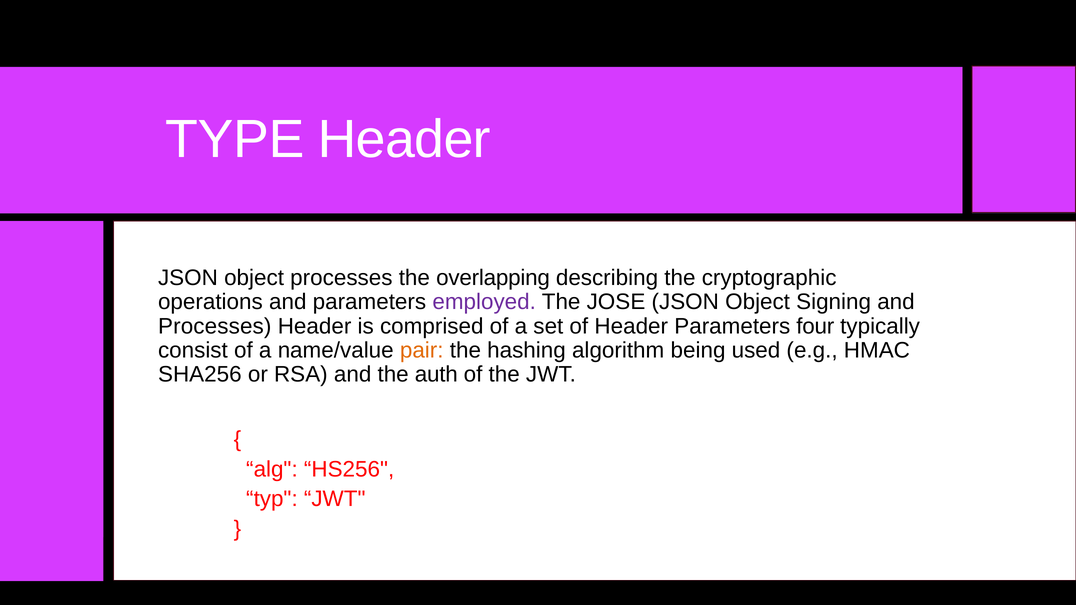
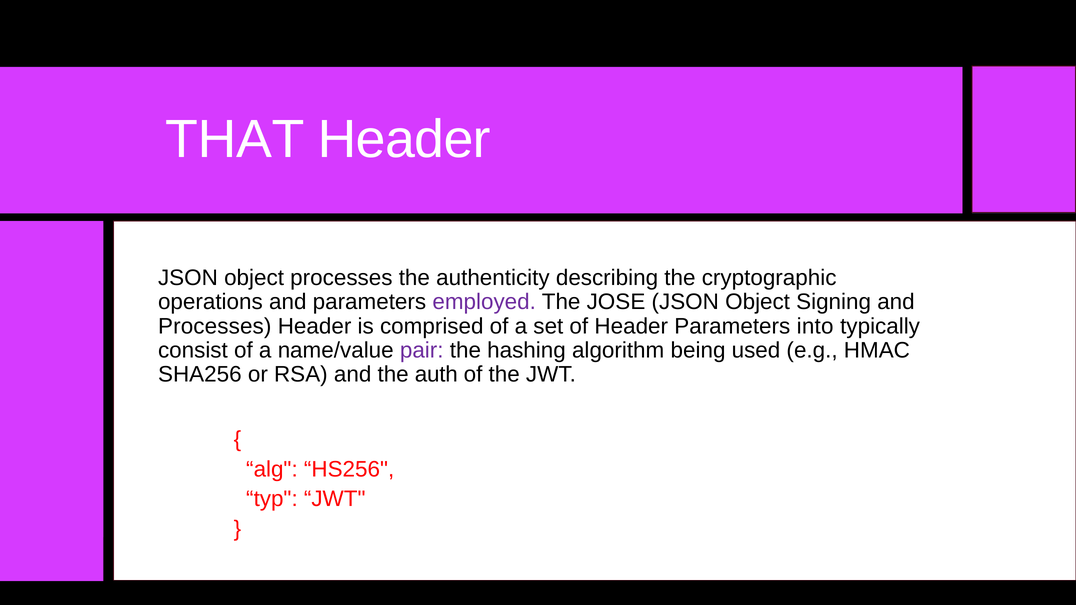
TYPE: TYPE -> THAT (235, 140)
overlapping: overlapping -> authenticity (493, 278)
four: four -> into (815, 326)
pair colour: orange -> purple (422, 351)
